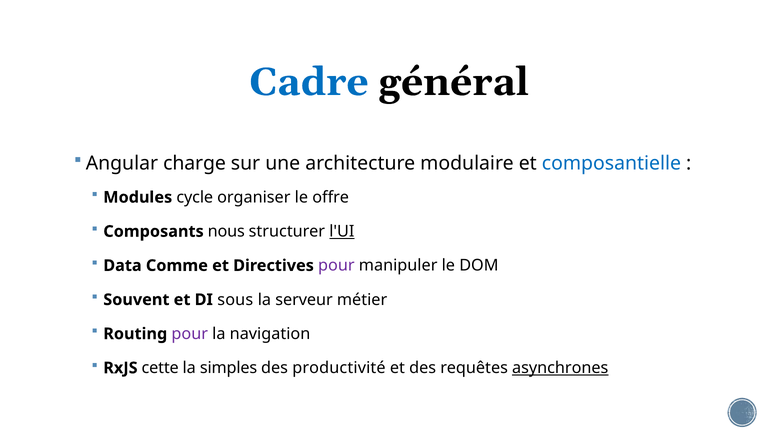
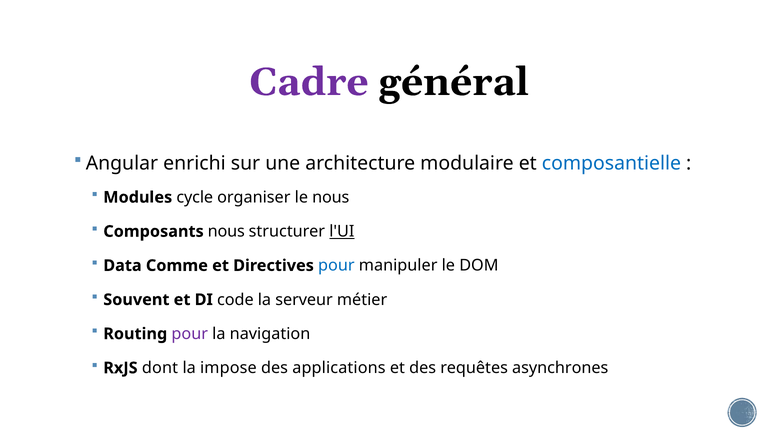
Cadre colour: blue -> purple (309, 82)
charge: charge -> enrichi (194, 163)
le offre: offre -> nous (331, 197)
pour colour: purple -> blue (336, 265)
sous: sous -> code (235, 299)
cette: cette -> dont (160, 368)
simples: simples -> impose (228, 368)
productivité: productivité -> applications (339, 368)
asynchrones underline: present -> none (560, 368)
